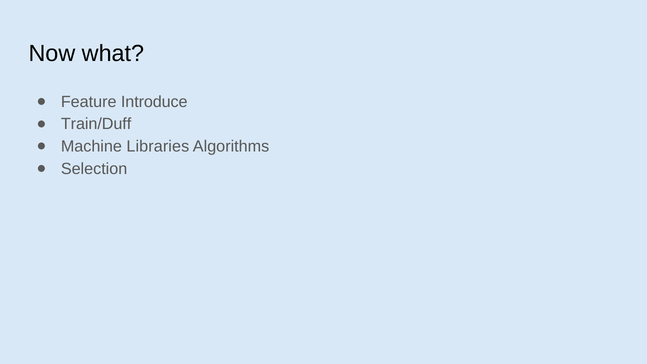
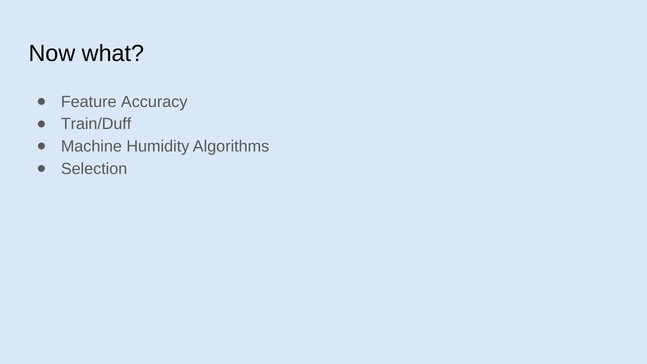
Introduce: Introduce -> Accuracy (154, 102)
Libraries: Libraries -> Humidity (158, 146)
